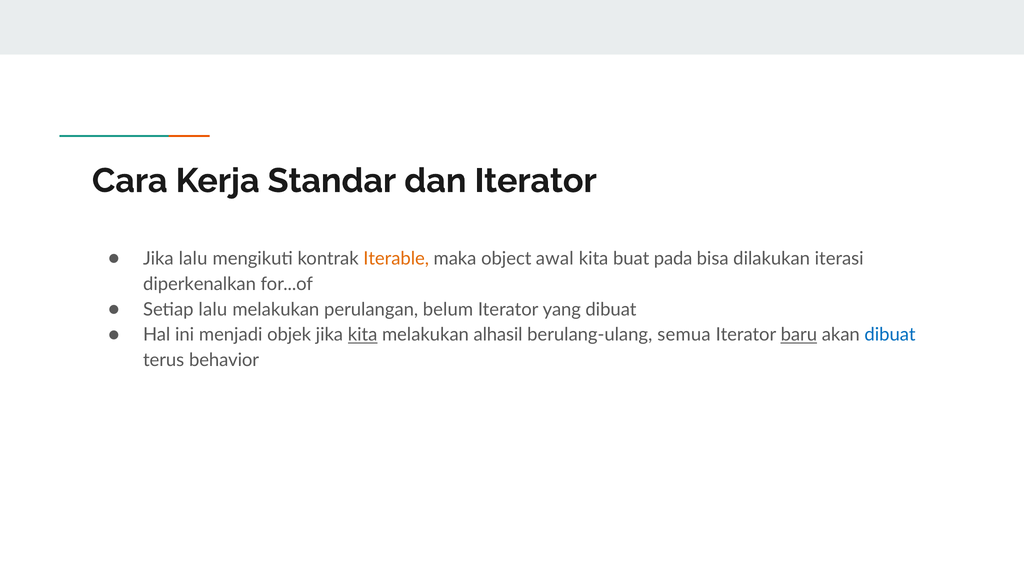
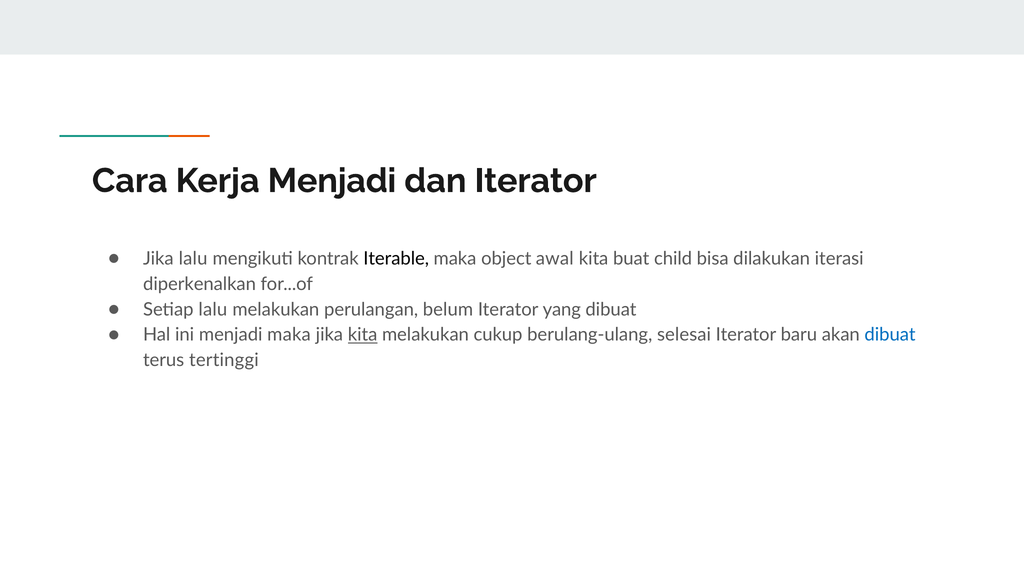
Kerja Standar: Standar -> Menjadi (332, 181)
Iterable colour: orange -> black (396, 259)
pada: pada -> child (673, 259)
menjadi objek: objek -> maka (289, 335)
alhasil: alhasil -> cukup (498, 335)
semua: semua -> selesai (684, 335)
baru underline: present -> none (799, 335)
behavior: behavior -> tertinggi (224, 360)
